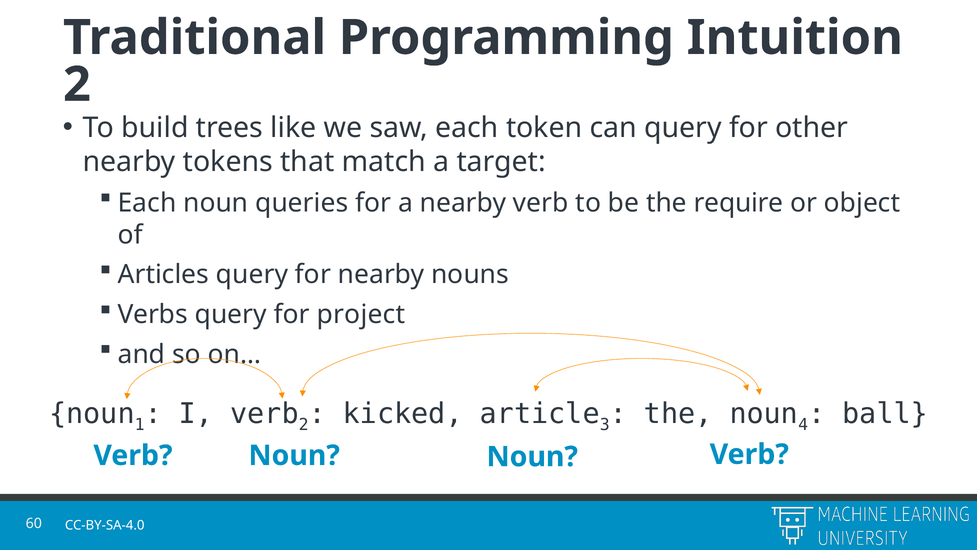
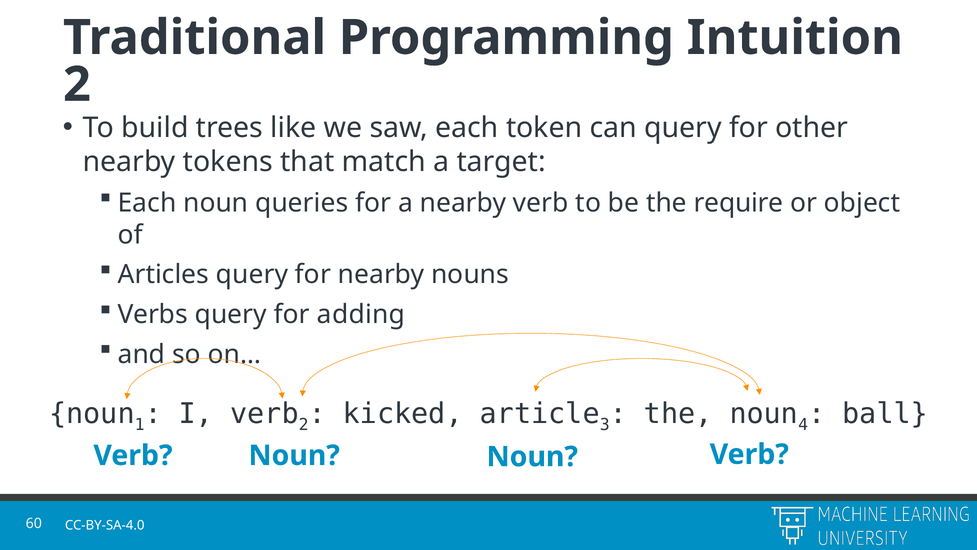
project: project -> adding (361, 314)
